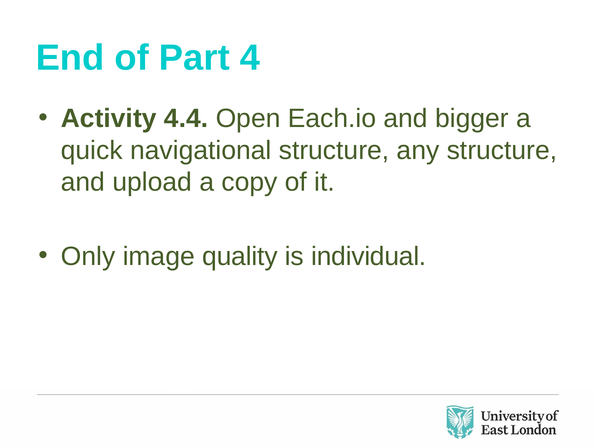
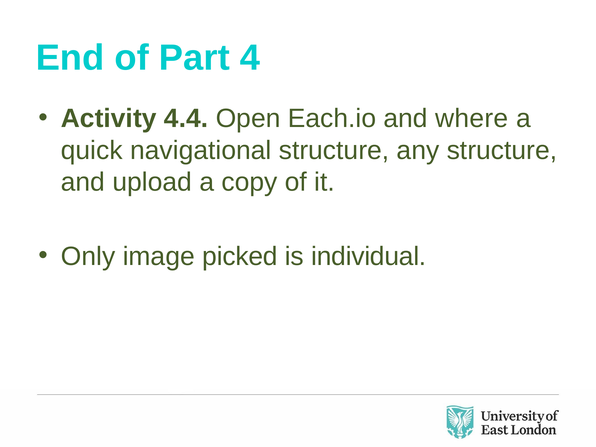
bigger: bigger -> where (472, 119)
quality: quality -> picked (240, 256)
